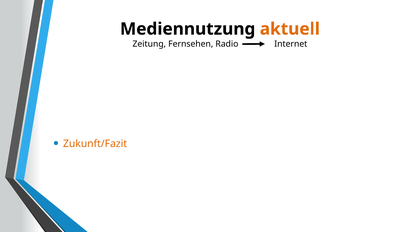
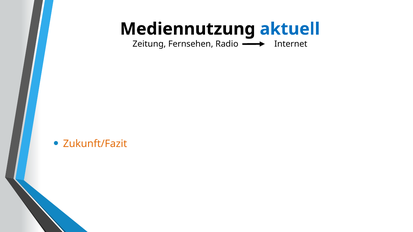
aktuell colour: orange -> blue (290, 29)
